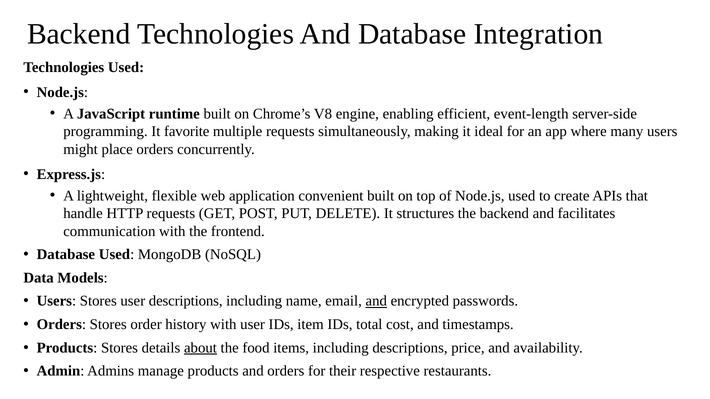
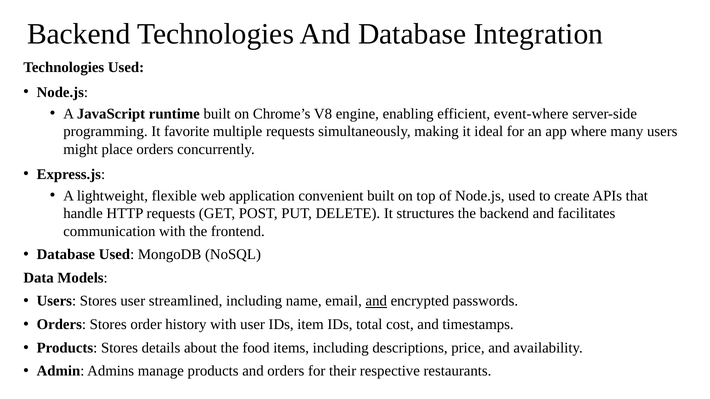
event-length: event-length -> event-where (531, 114)
user descriptions: descriptions -> streamlined (186, 301)
about underline: present -> none (200, 348)
